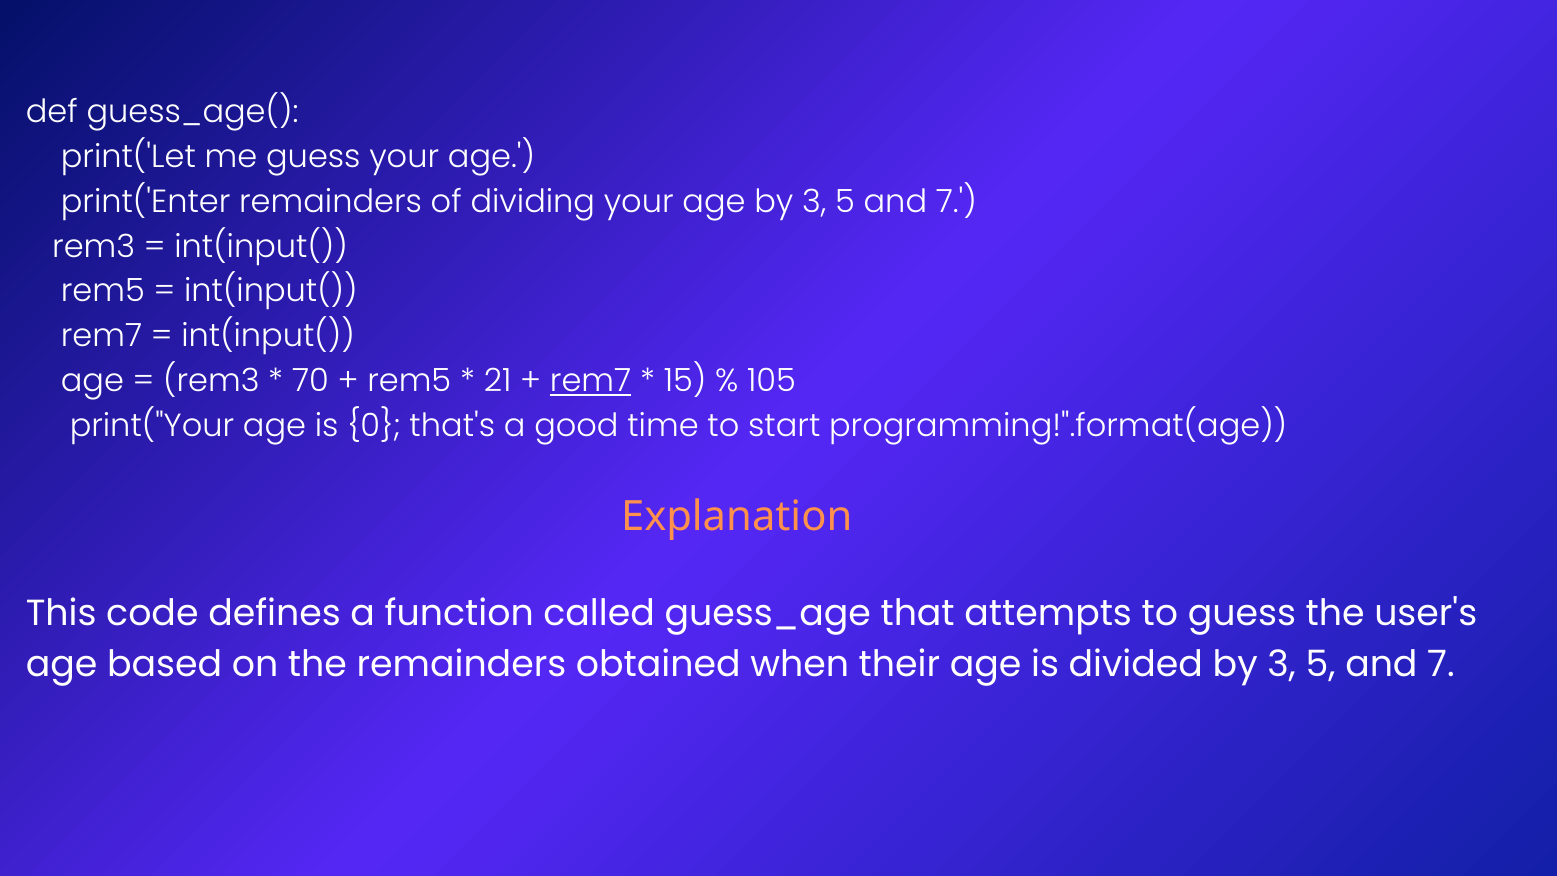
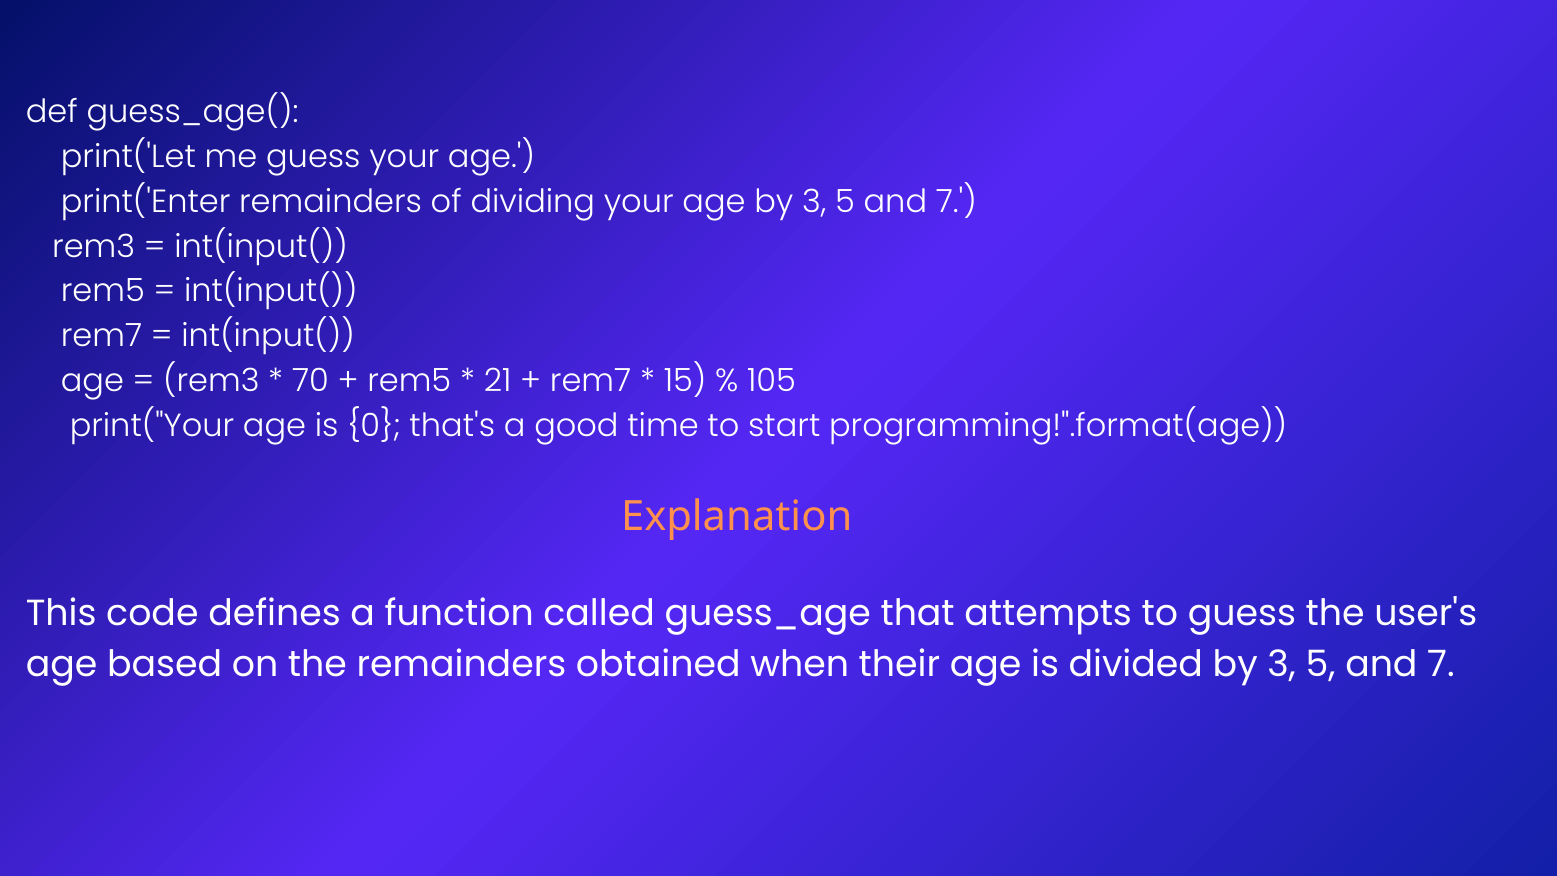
rem7 underline: present -> none (591, 381)
